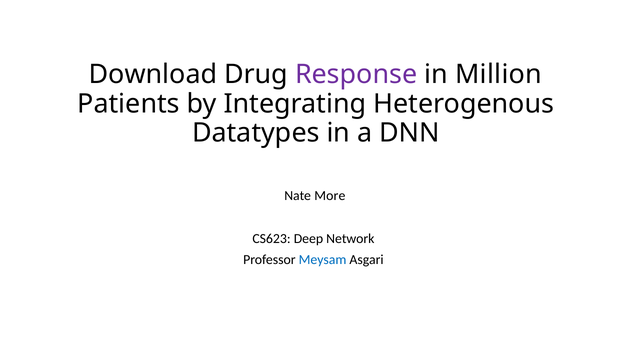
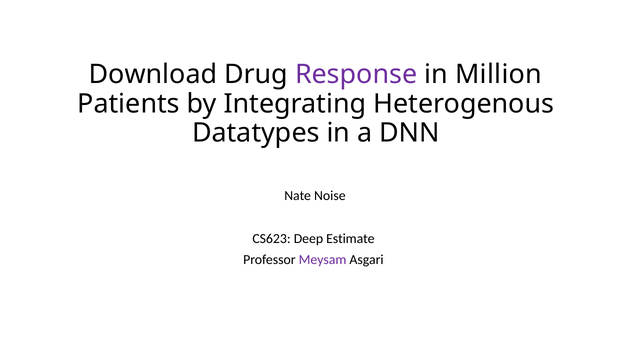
More: More -> Noise (330, 196)
Network: Network -> Estimate (350, 239)
Meysam colour: blue -> purple (323, 260)
